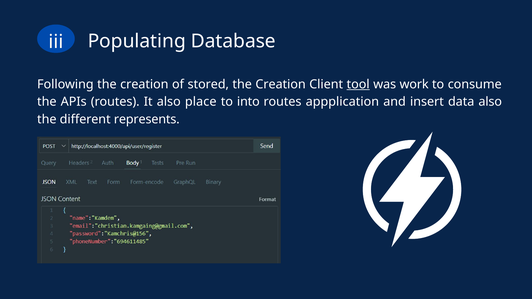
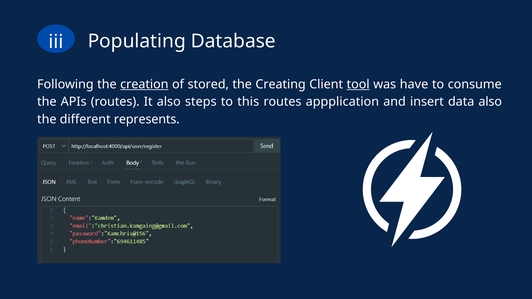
creation underline: none -> present (144, 84)
Creation: Creation -> Creating (281, 84)
work: work -> have (414, 84)
place: place -> steps (201, 102)
into: into -> this (248, 102)
